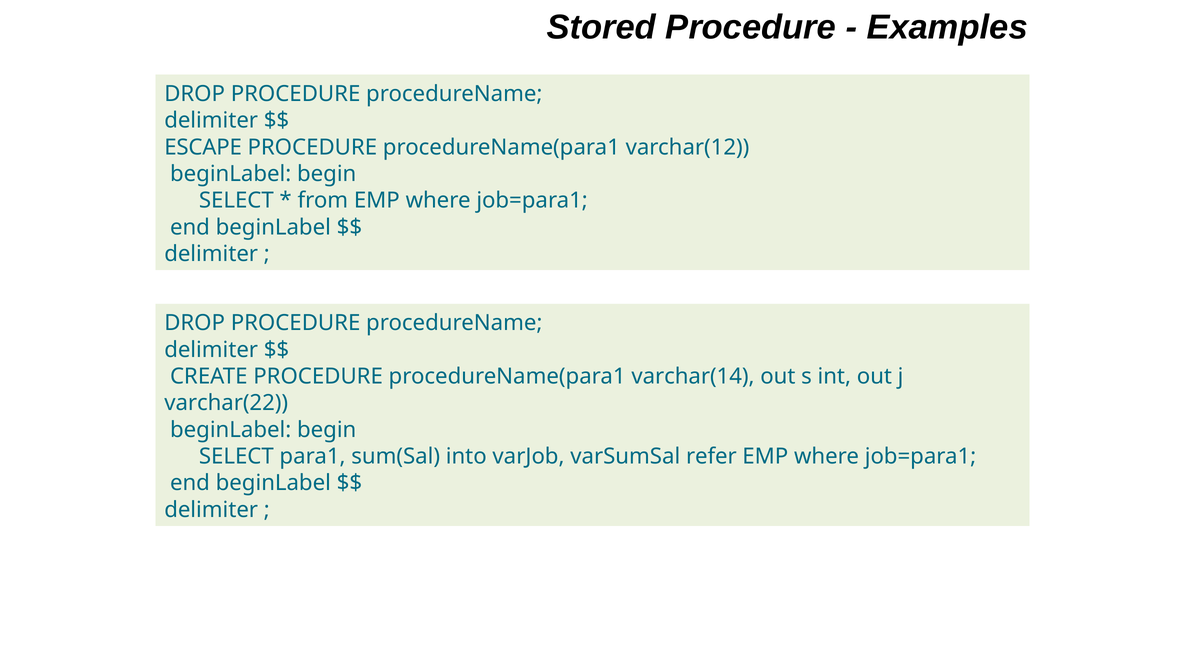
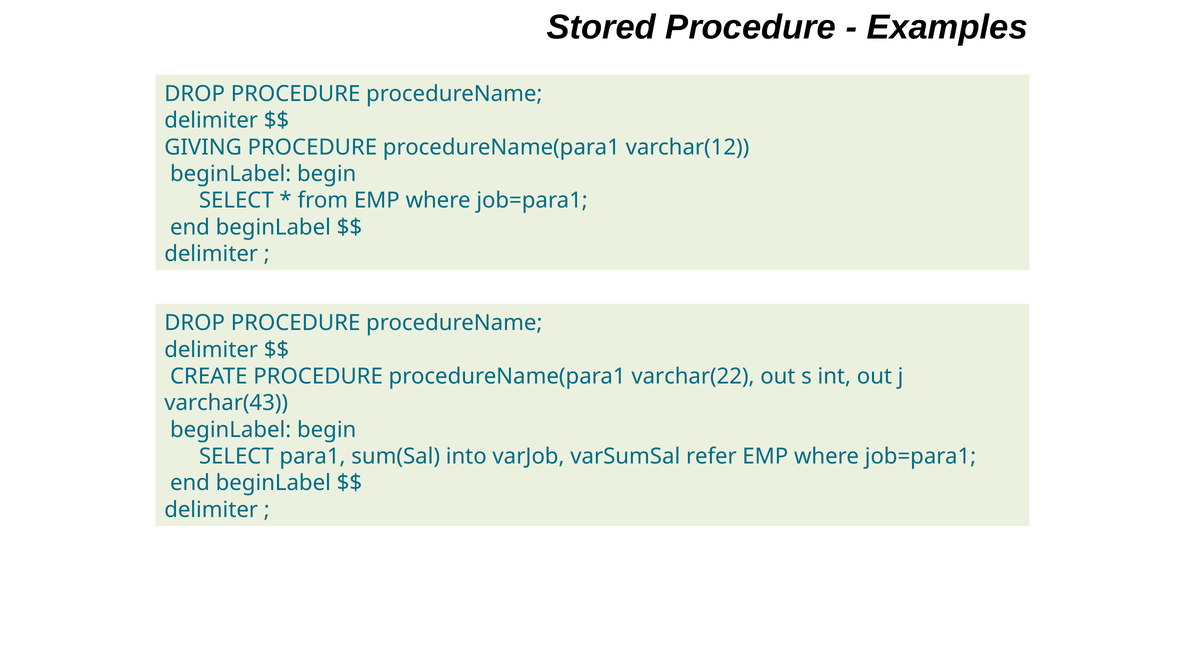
ESCAPE: ESCAPE -> GIVING (203, 147)
varchar(14: varchar(14 -> varchar(22 (693, 376)
varchar(22: varchar(22 -> varchar(43 (226, 403)
